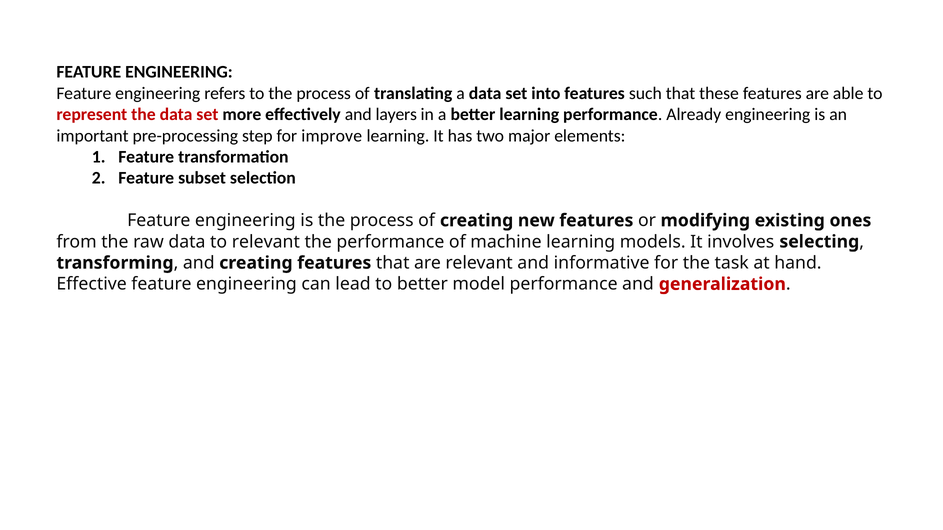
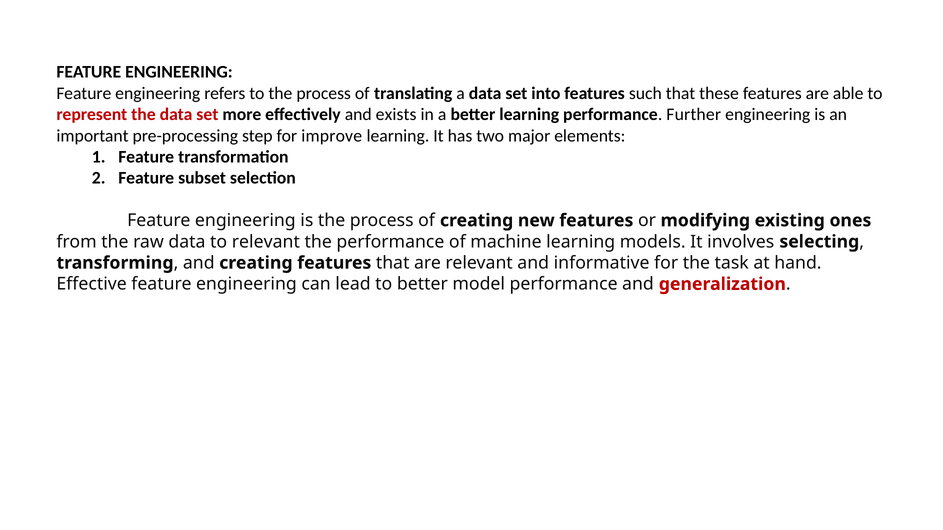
layers: layers -> exists (396, 115)
Already: Already -> Further (694, 115)
